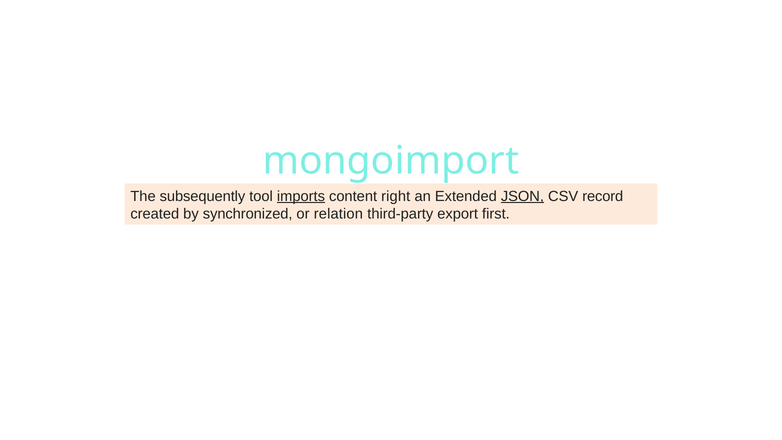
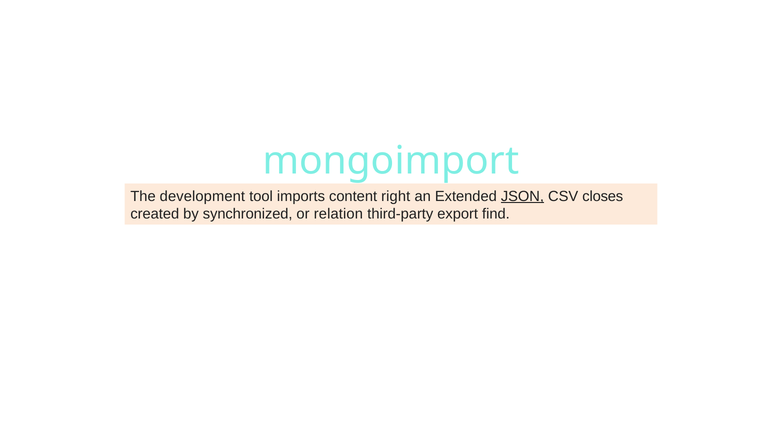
subsequently: subsequently -> development (202, 196)
imports underline: present -> none (301, 196)
record: record -> closes (603, 196)
first: first -> find (496, 214)
